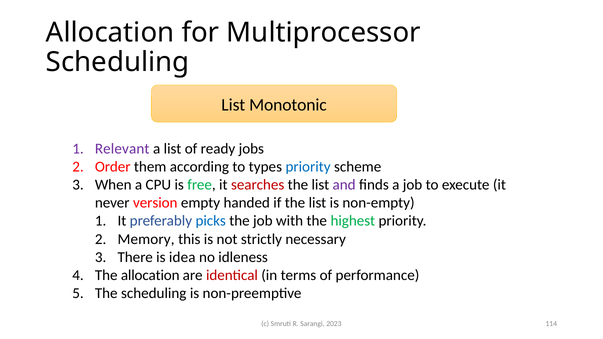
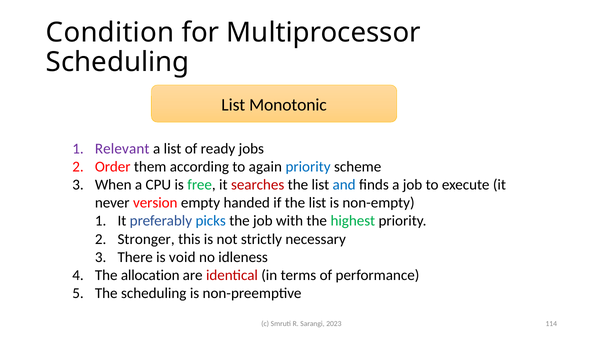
Allocation: Allocation -> Condition (110, 33)
types: types -> again (265, 167)
and colour: purple -> blue (344, 185)
Memory: Memory -> Stronger (146, 239)
idea: idea -> void (182, 257)
